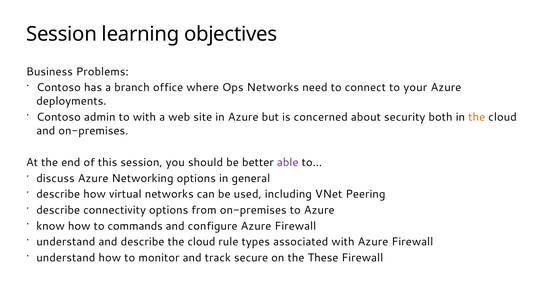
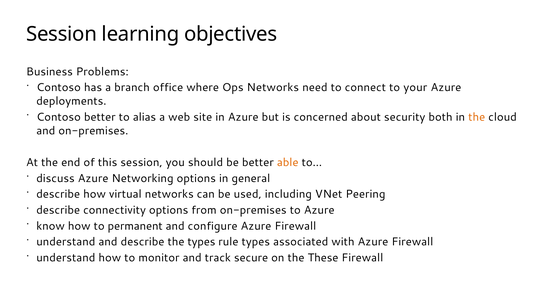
Contoso admin: admin -> better (100, 117)
to with: with -> alias (144, 117)
able colour: purple -> orange (288, 162)
commands: commands -> permanent (135, 226)
describe the cloud: cloud -> types (201, 242)
